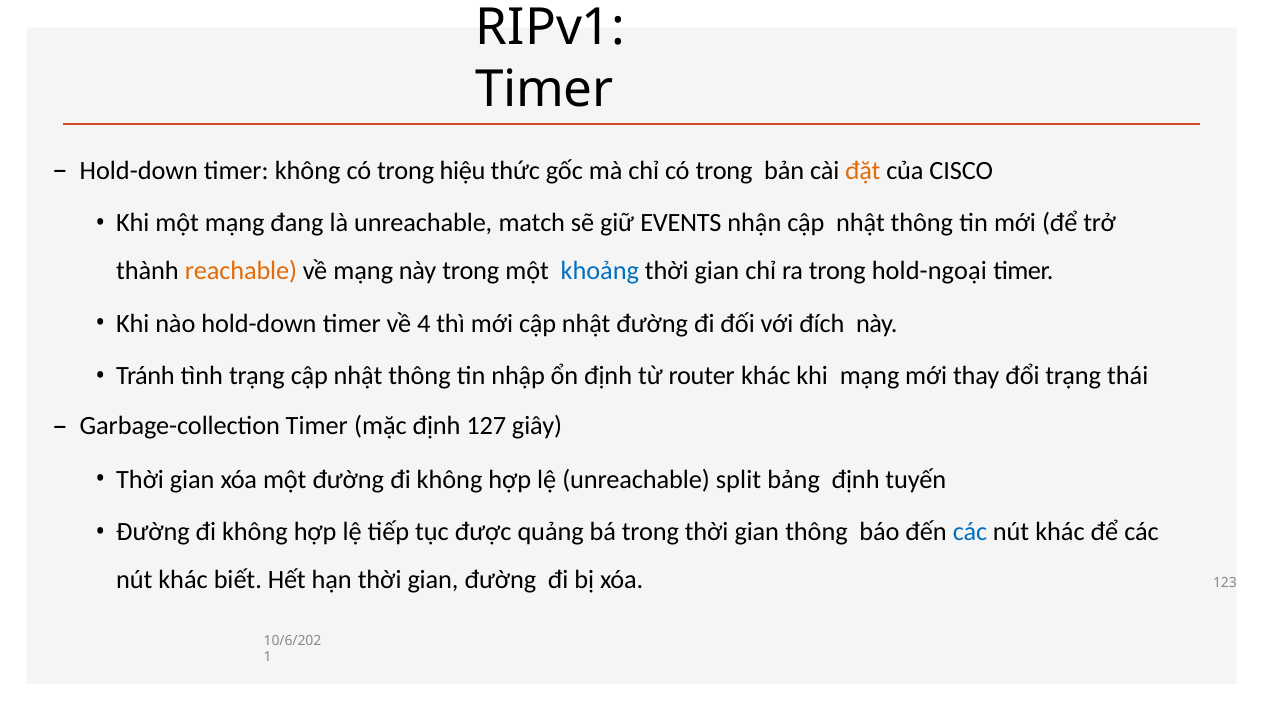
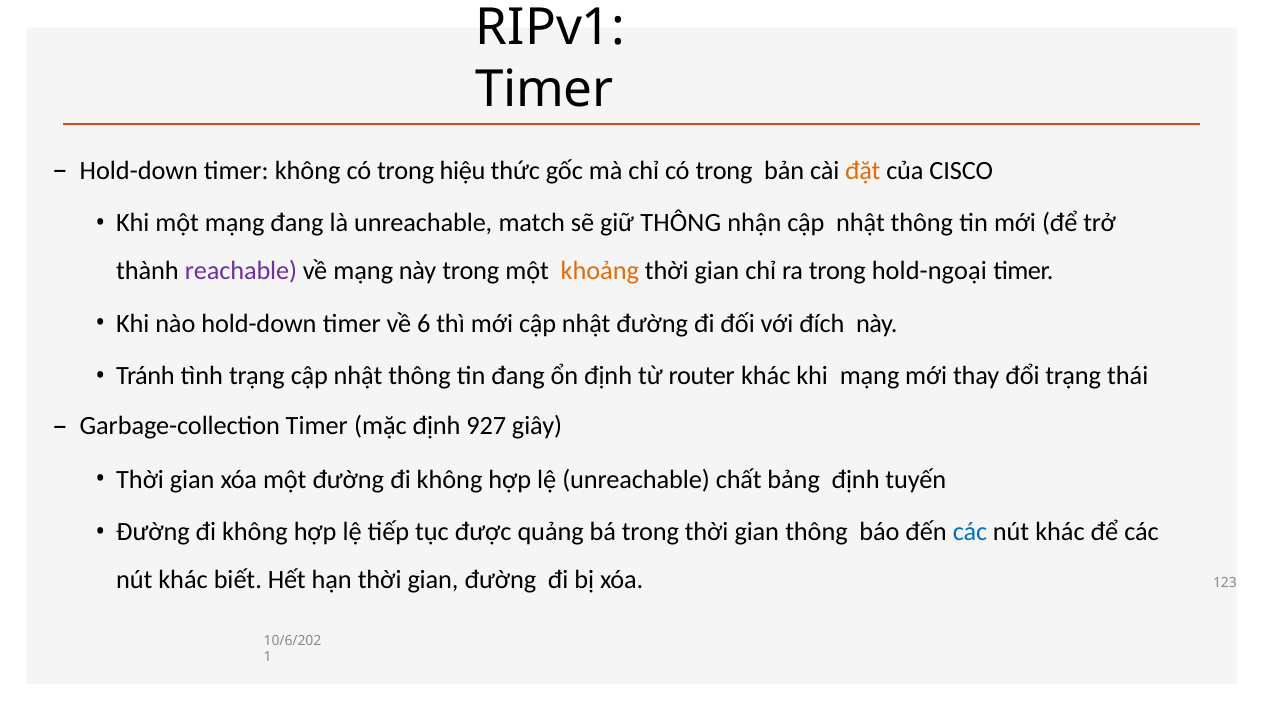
giữ EVENTS: EVENTS -> THÔNG (681, 223)
reachable colour: orange -> purple (241, 270)
khoảng colour: blue -> orange (600, 270)
4: 4 -> 6 (424, 323)
tin nhập: nhập -> đang (518, 376)
127: 127 -> 927 (486, 426)
split: split -> chất (739, 479)
